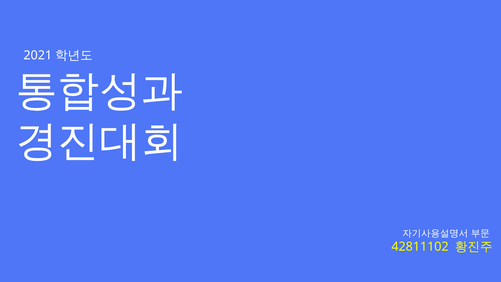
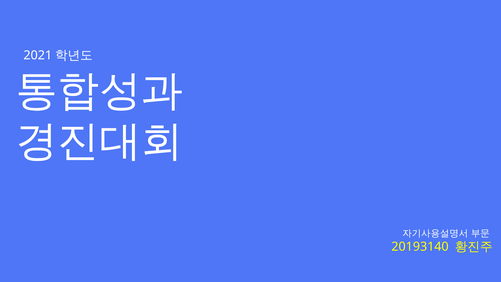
42811102: 42811102 -> 20193140 (420, 247)
